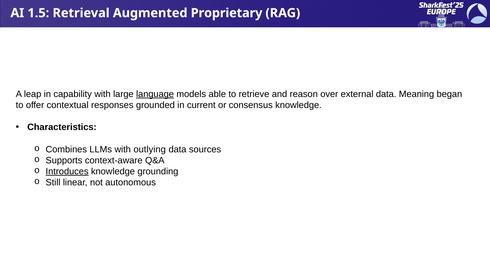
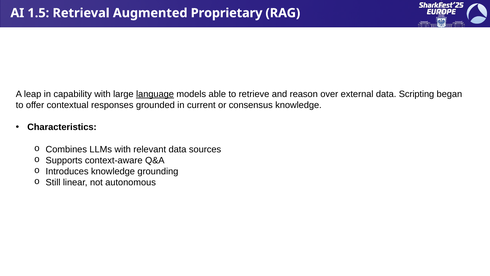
Meaning: Meaning -> Scripting (417, 94)
outlying: outlying -> relevant (150, 149)
Introduces underline: present -> none (67, 171)
